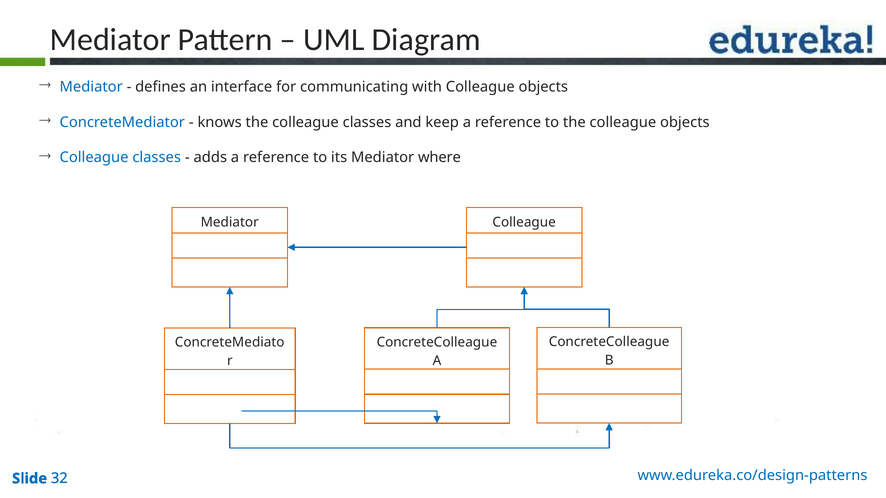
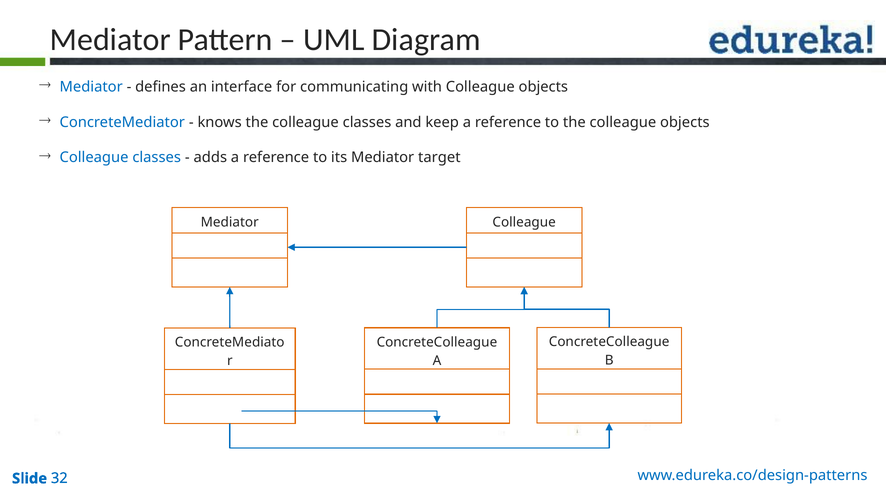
where: where -> target (439, 158)
